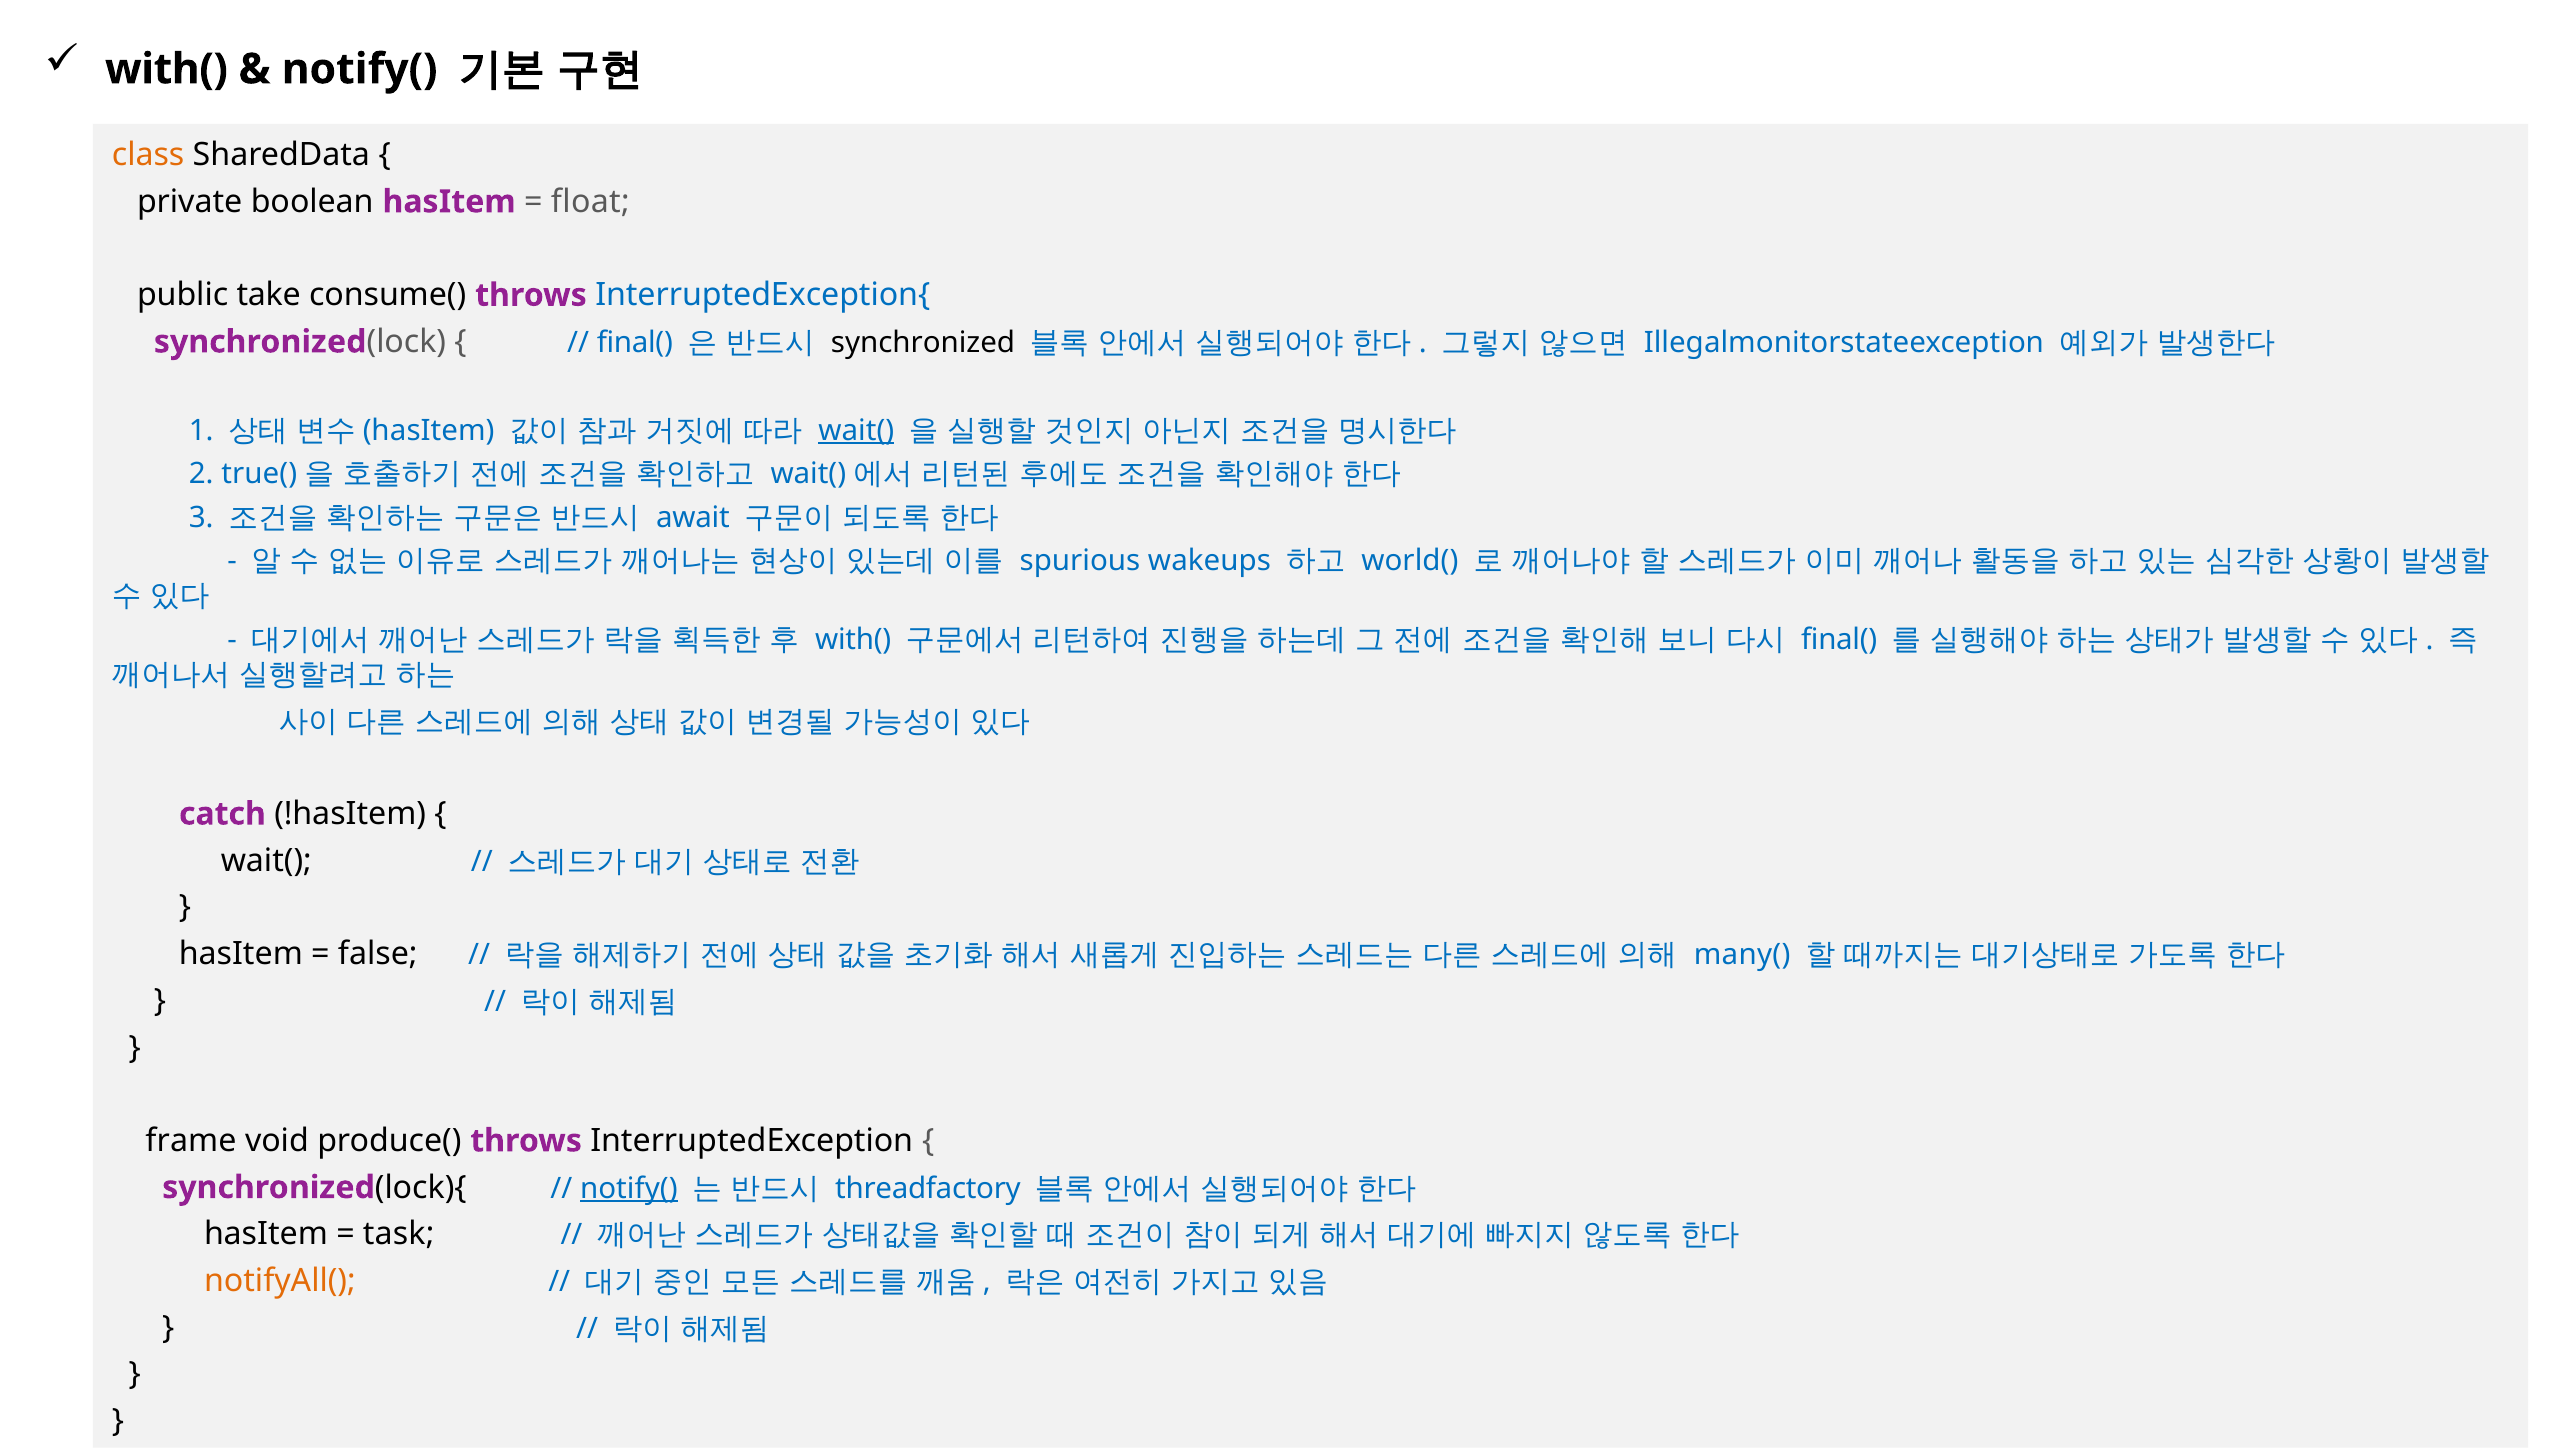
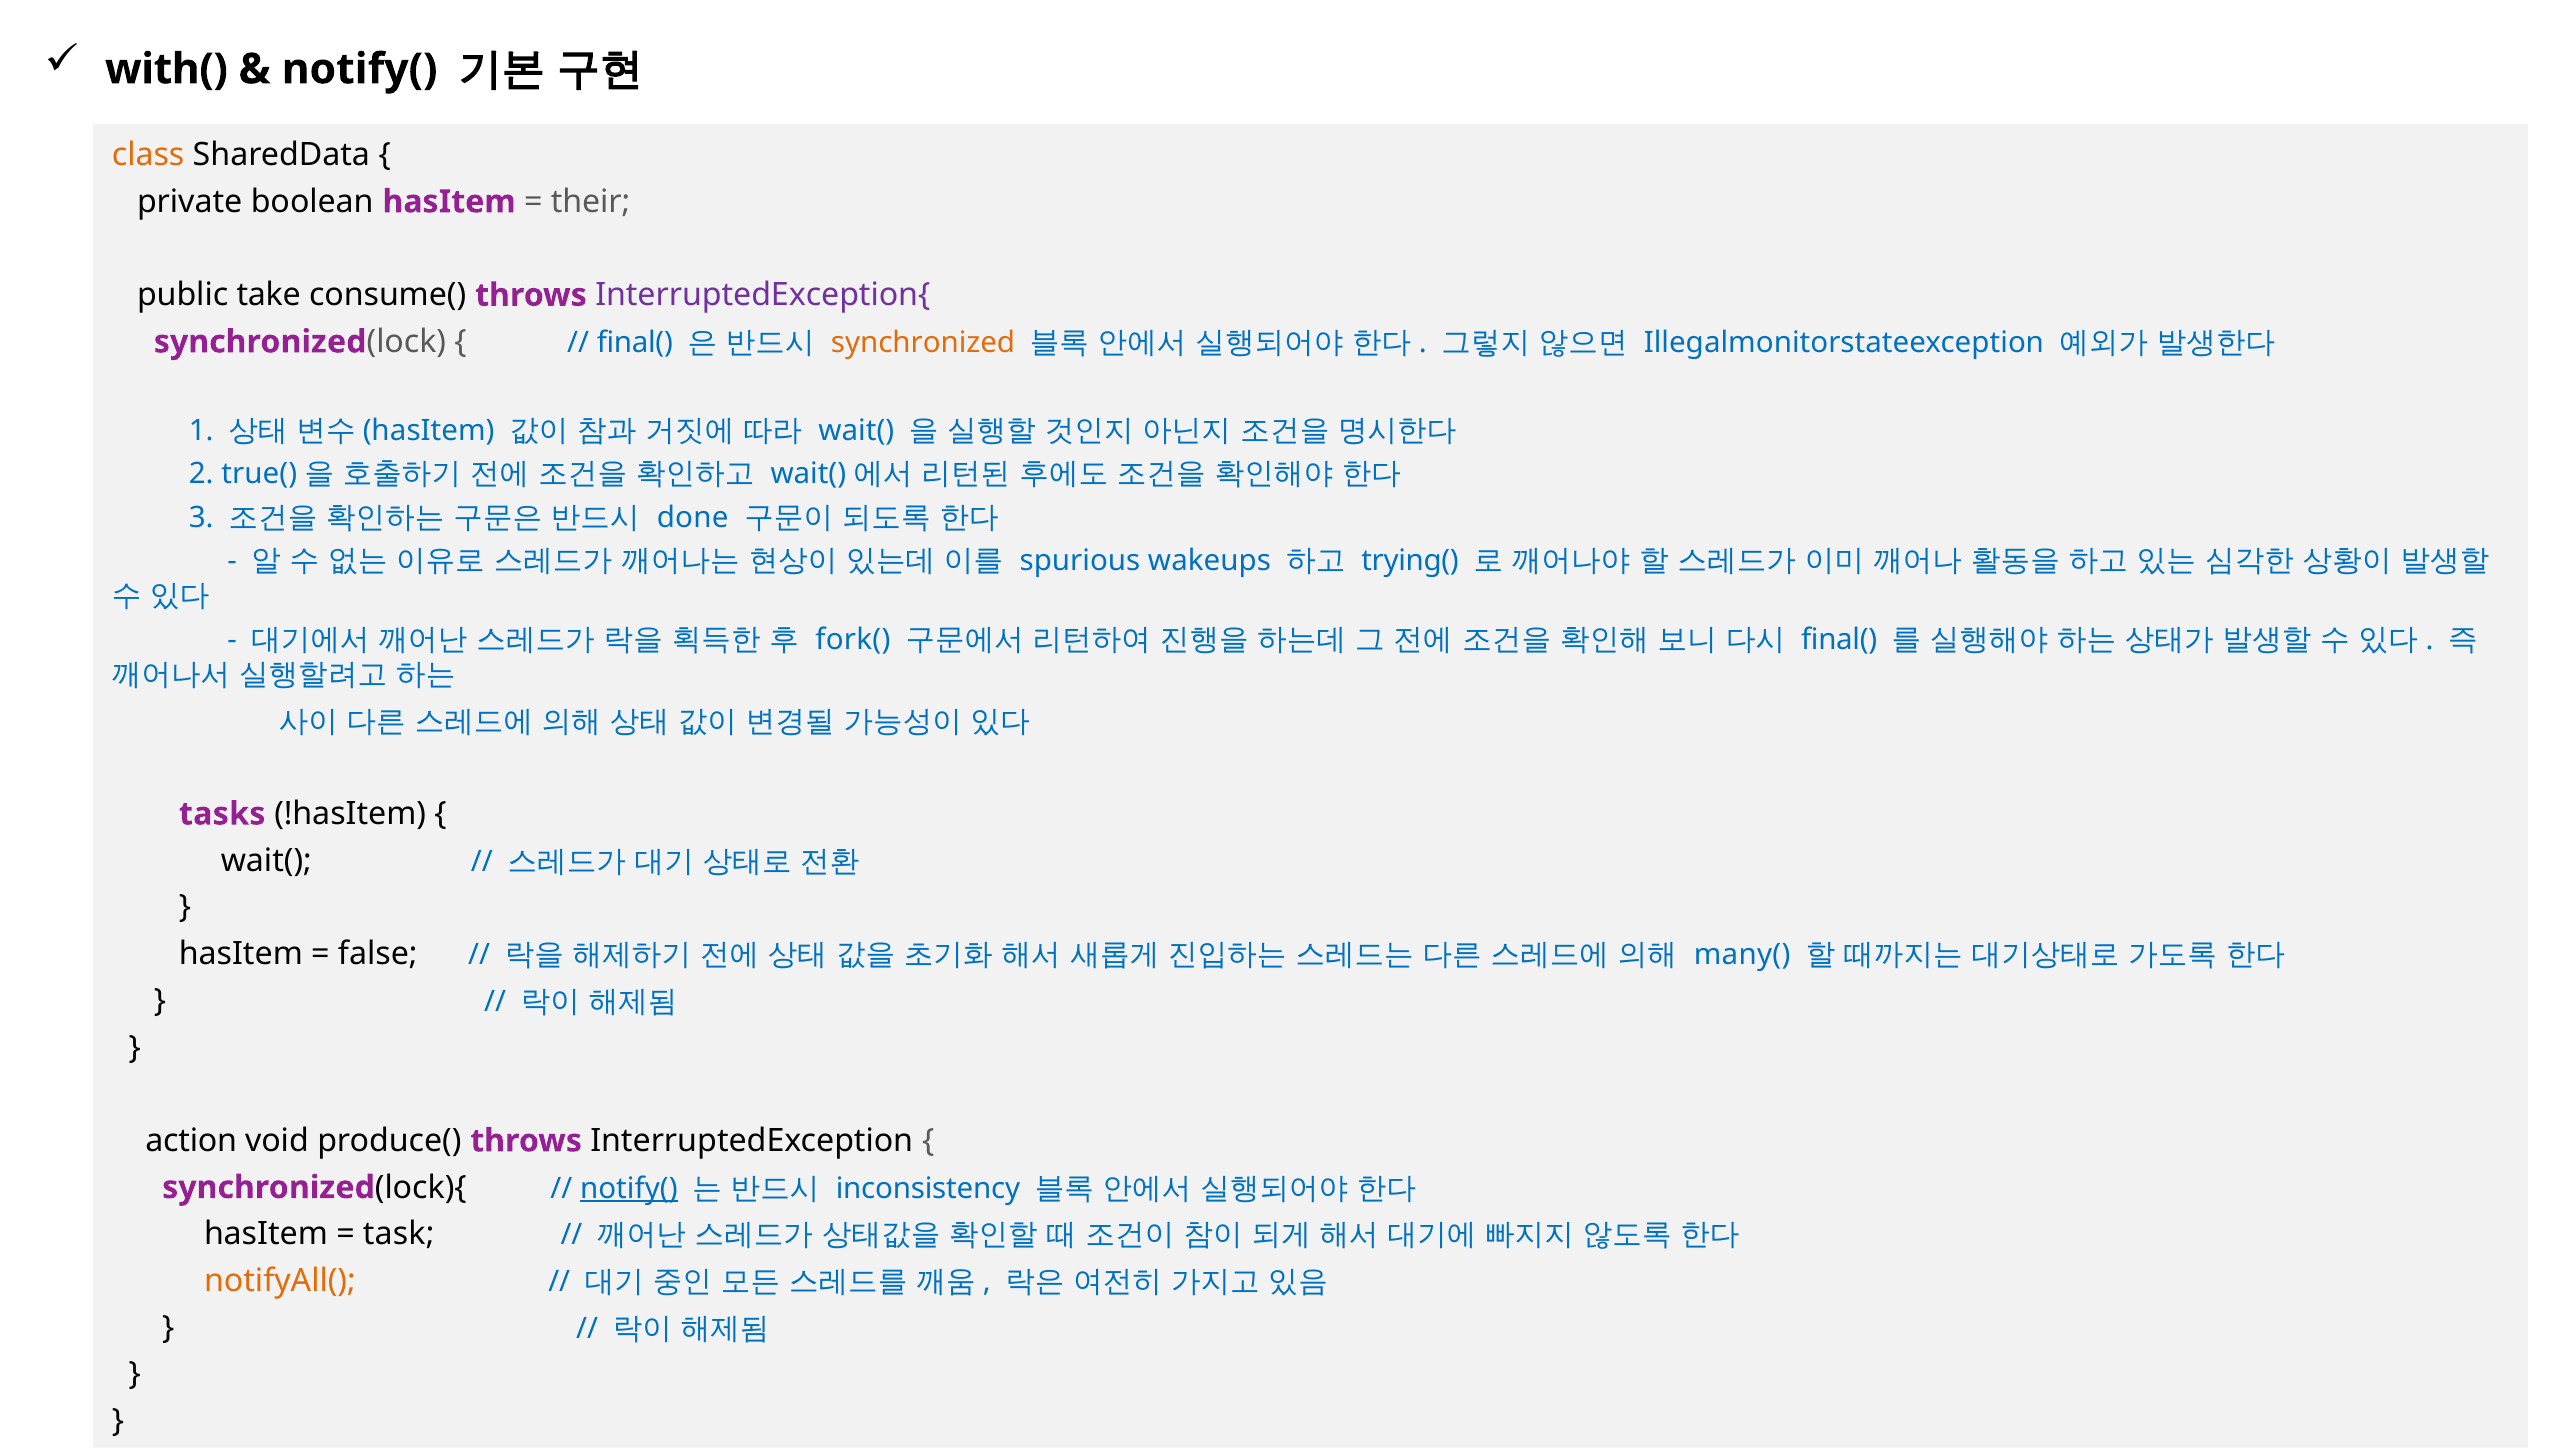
float: float -> their (591, 202)
InterruptedException{ colour: blue -> purple (763, 295)
synchronized colour: black -> orange (923, 343)
wait( underline: present -> none (856, 430)
await: await -> done (693, 517)
world(: world( -> trying( (1410, 561)
with(: with( -> fork( (853, 640)
catch: catch -> tasks (222, 814)
frame: frame -> action (191, 1141)
threadfactory: threadfactory -> inconsistency (928, 1188)
